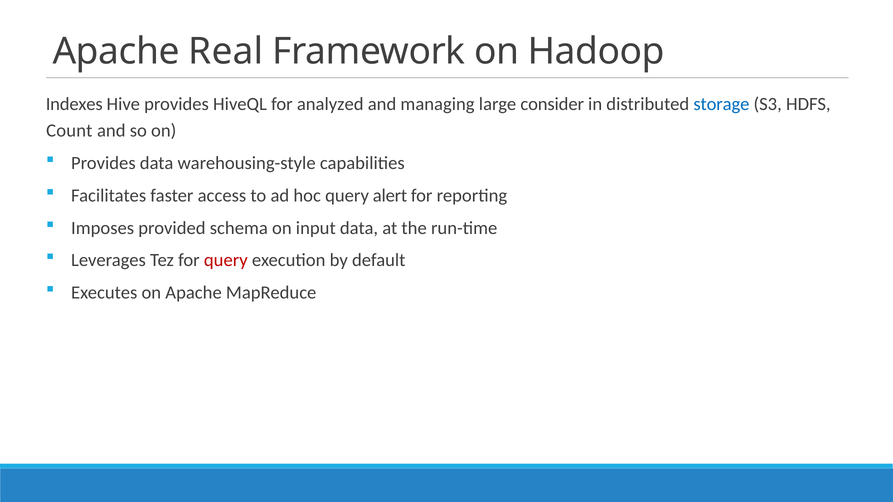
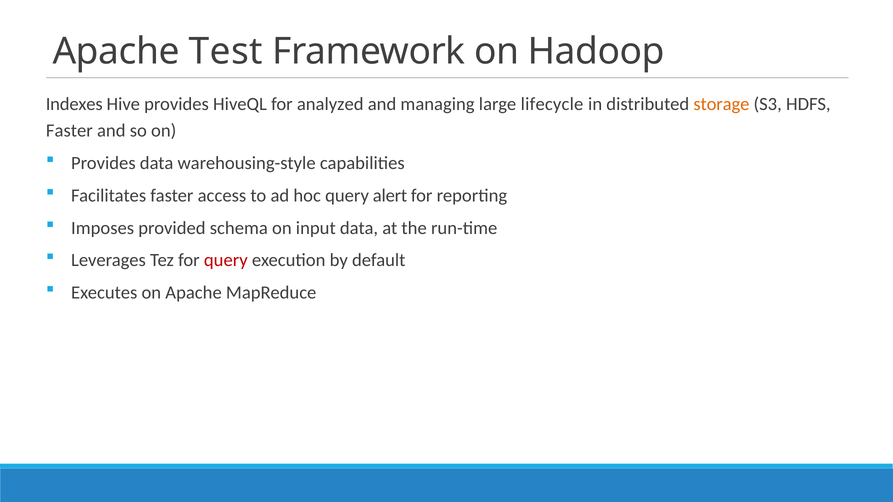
Real: Real -> Test (226, 51)
consider: consider -> lifecycle (552, 104)
storage colour: blue -> orange (721, 104)
Count: Count -> Faster (69, 131)
